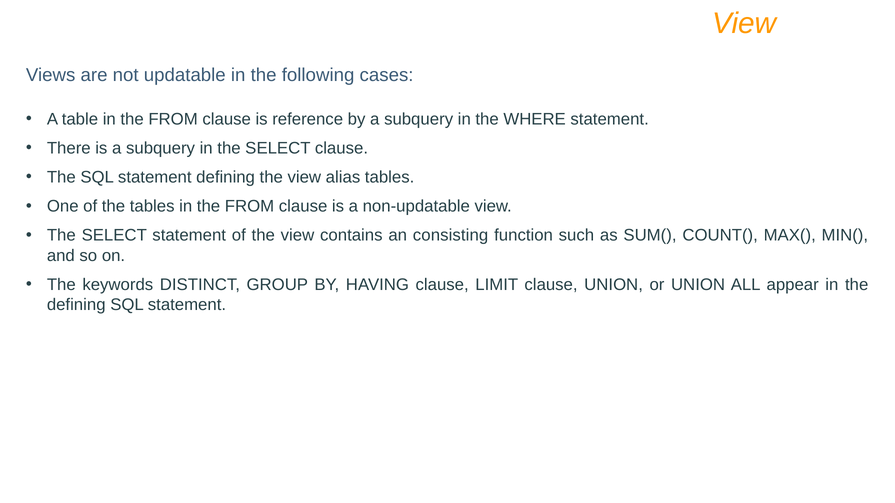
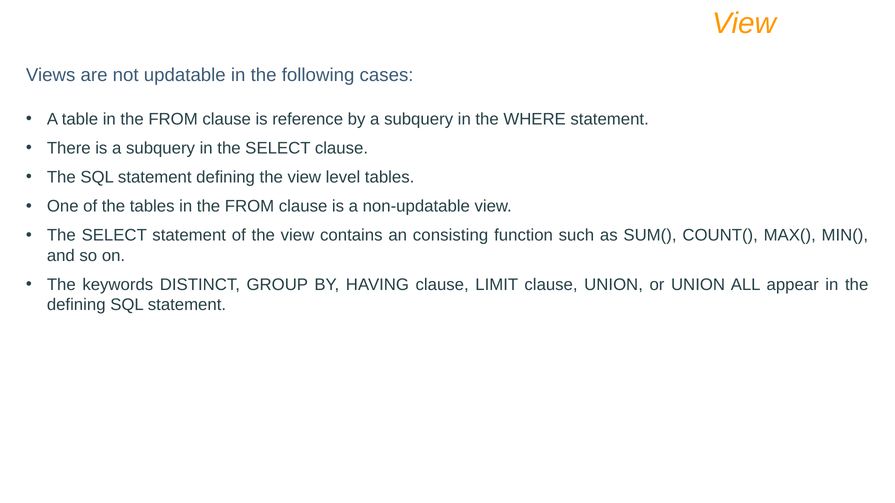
alias: alias -> level (343, 177)
